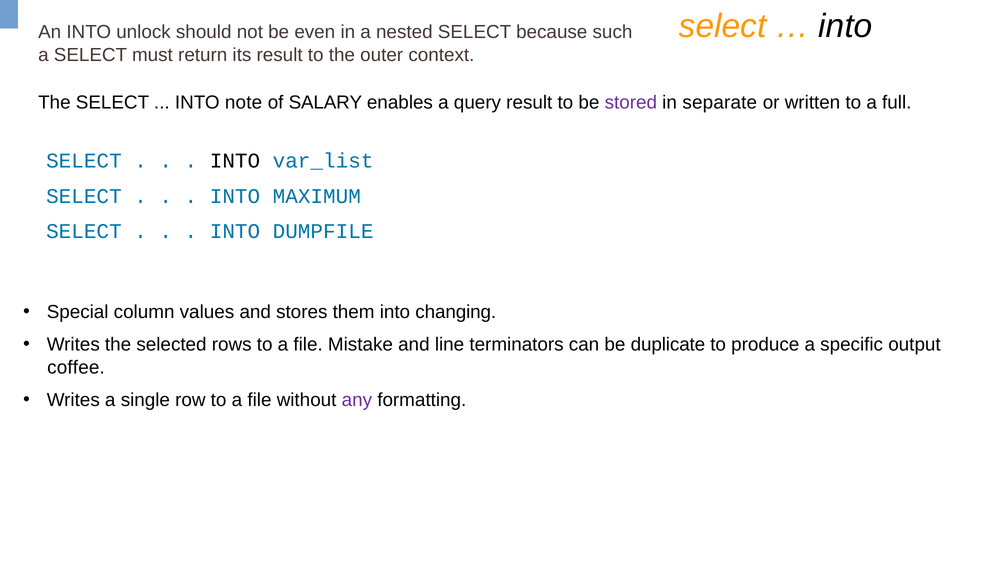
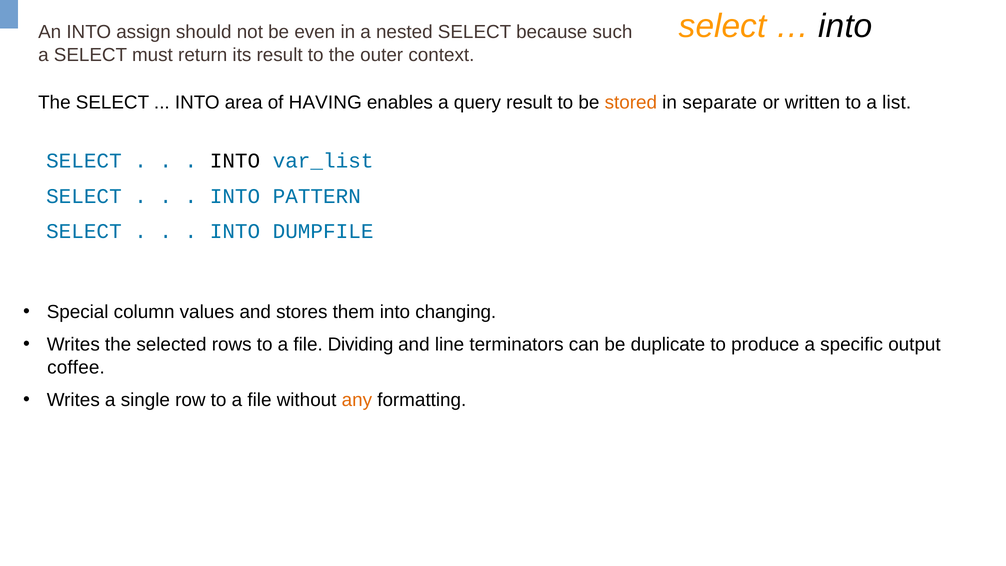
unlock: unlock -> assign (144, 32)
note: note -> area (244, 102)
SALARY: SALARY -> HAVING (325, 102)
stored colour: purple -> orange (631, 102)
full: full -> list (897, 102)
MAXIMUM: MAXIMUM -> PATTERN (317, 196)
Mistake: Mistake -> Dividing (361, 345)
any colour: purple -> orange (357, 400)
